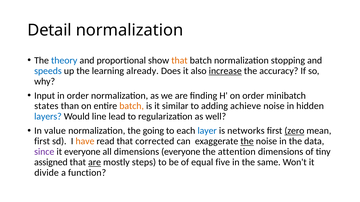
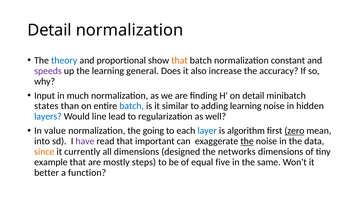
stopping: stopping -> constant (288, 60)
speeds colour: blue -> purple (48, 71)
already: already -> general (143, 71)
increase underline: present -> none (225, 71)
in order: order -> much (78, 96)
on order: order -> detail (253, 96)
batch colour: orange -> blue (132, 106)
adding achieve: achieve -> learning (246, 106)
networks: networks -> algorithm (246, 131)
first: first -> into (42, 142)
have colour: orange -> purple (85, 142)
corrected: corrected -> important (155, 142)
since colour: purple -> orange (44, 152)
it everyone: everyone -> currently (82, 152)
dimensions everyone: everyone -> designed (181, 152)
attention: attention -> networks (237, 152)
assigned: assigned -> example (51, 163)
are underline: present -> none (95, 163)
divide: divide -> better (47, 173)
